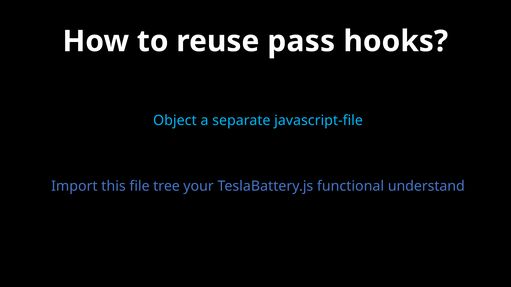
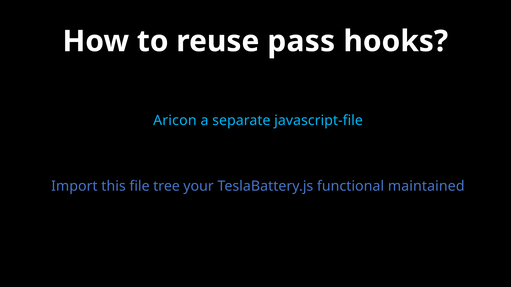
Object: Object -> Aricon (175, 121)
understand: understand -> maintained (426, 186)
